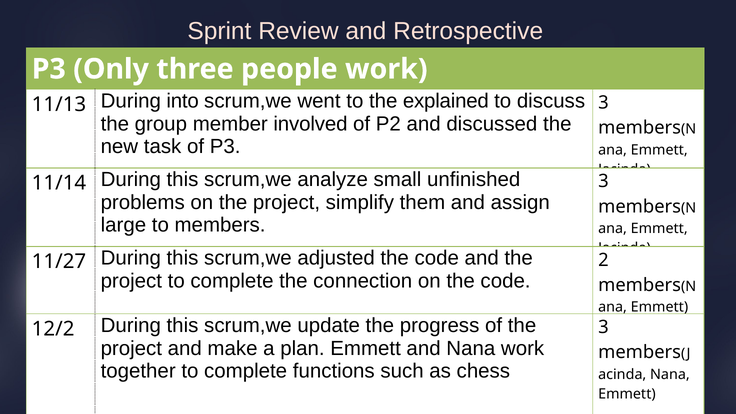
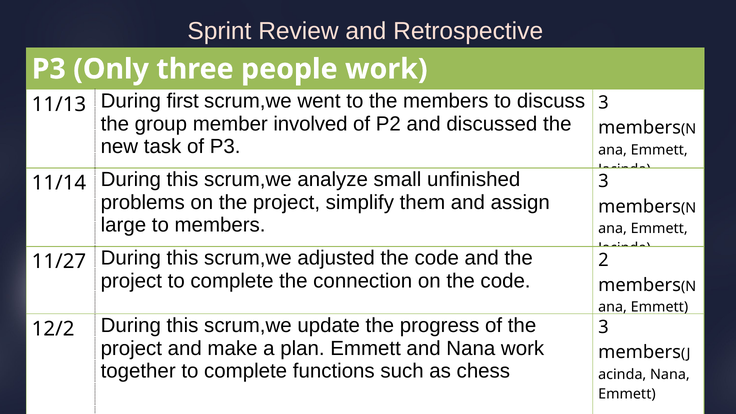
into: into -> first (183, 101)
the explained: explained -> members (446, 101)
